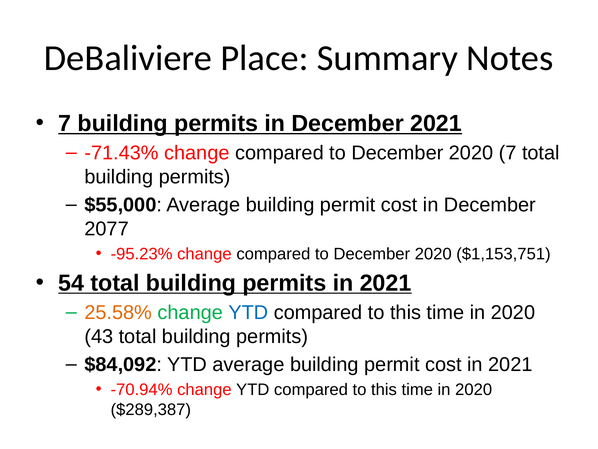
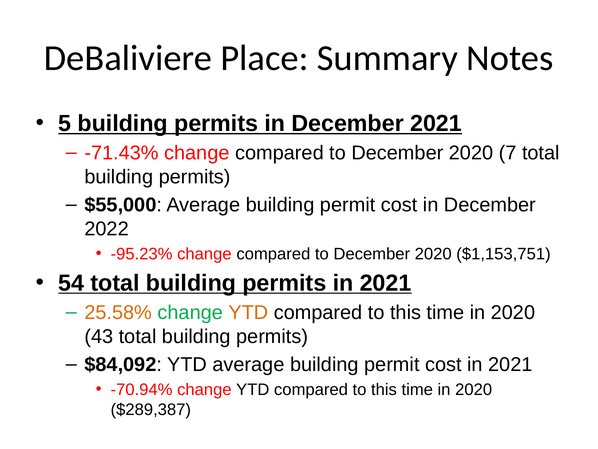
7: 7 -> 5 (65, 123)
2077: 2077 -> 2022 (107, 229)
YTD colour: blue -> orange (248, 312)
